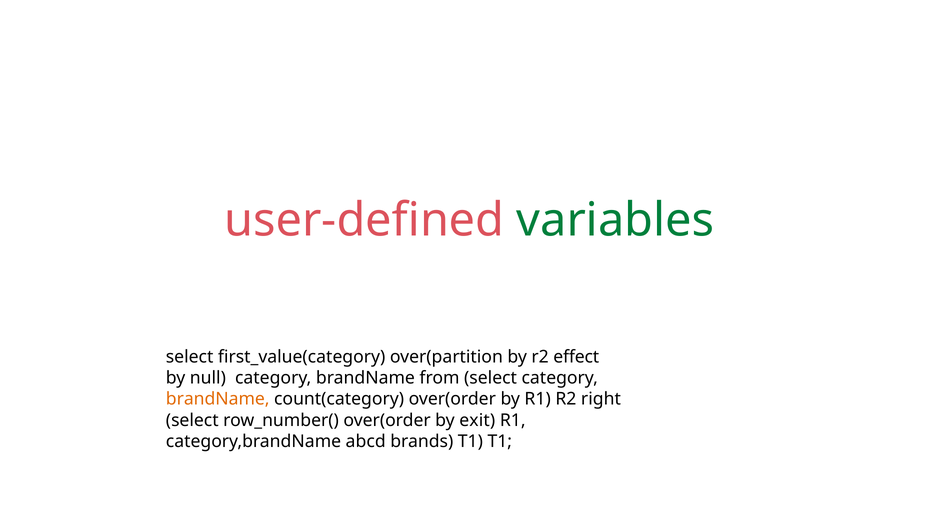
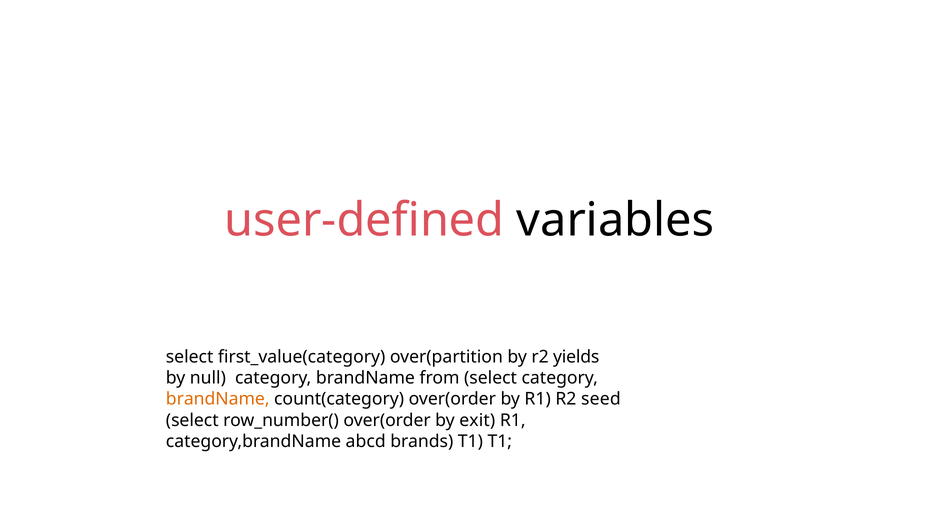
variables colour: green -> black (615, 220)
effect: effect -> yields (576, 357)
right: right -> seed (601, 399)
